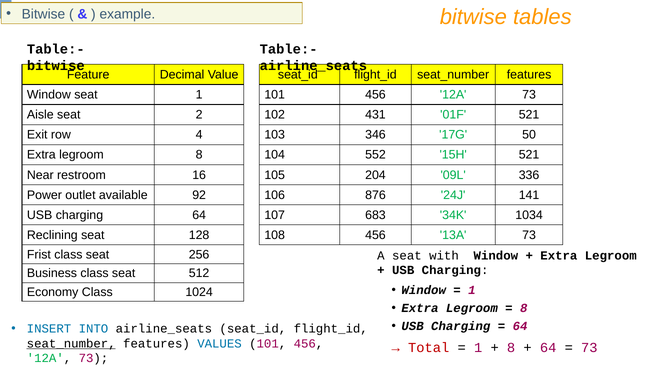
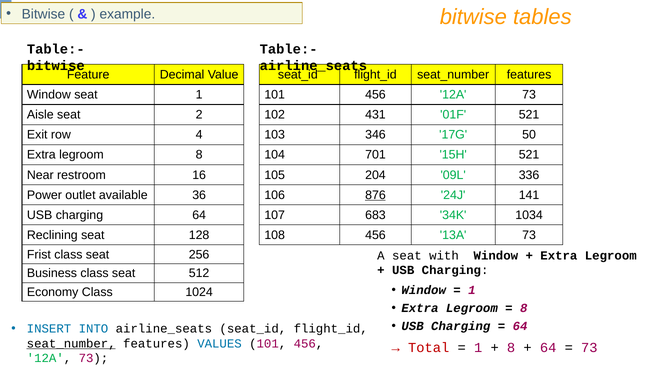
552: 552 -> 701 (375, 155)
92: 92 -> 36 (199, 195)
876 underline: none -> present (375, 195)
